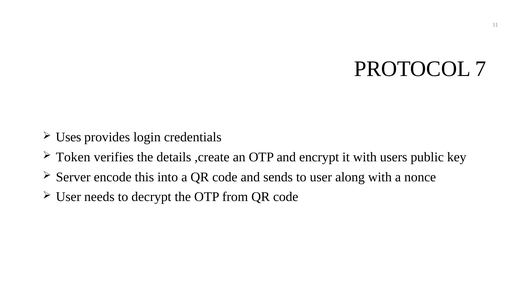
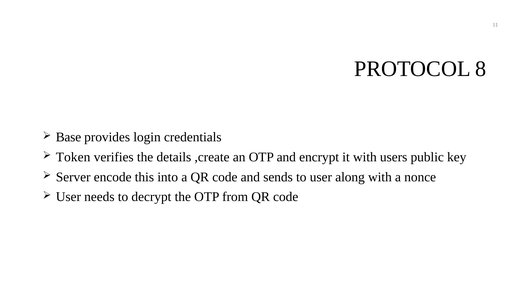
7: 7 -> 8 (481, 69)
Uses: Uses -> Base (68, 137)
